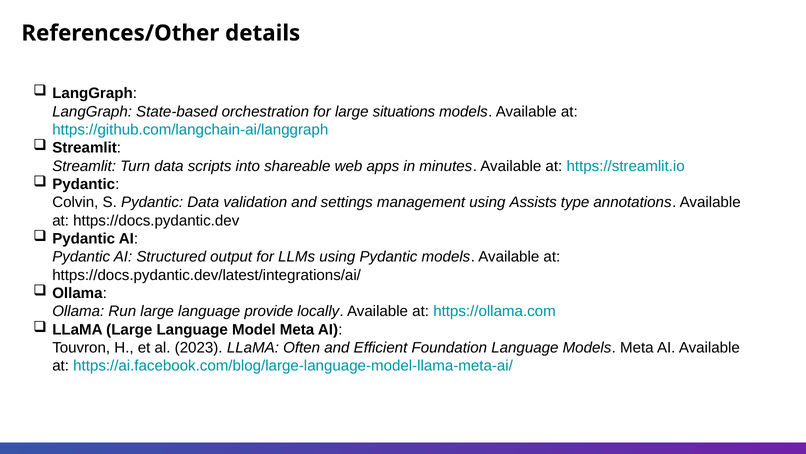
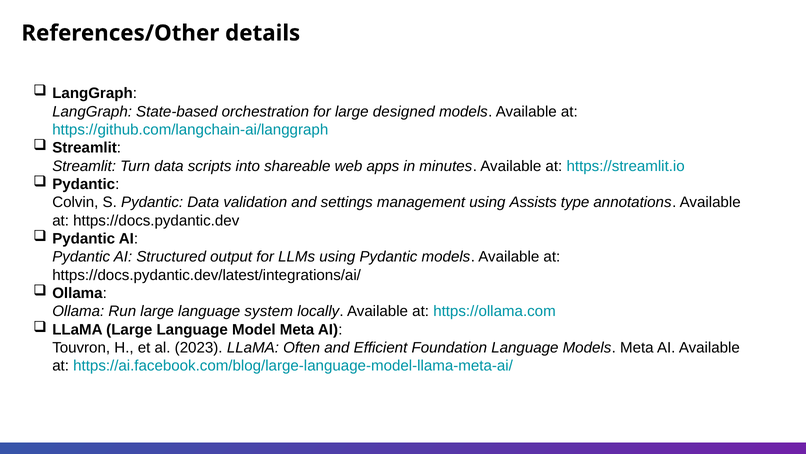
situations: situations -> designed (404, 111)
provide: provide -> system (269, 311)
